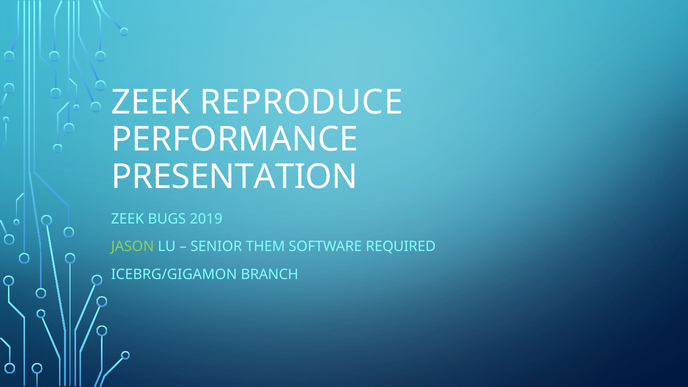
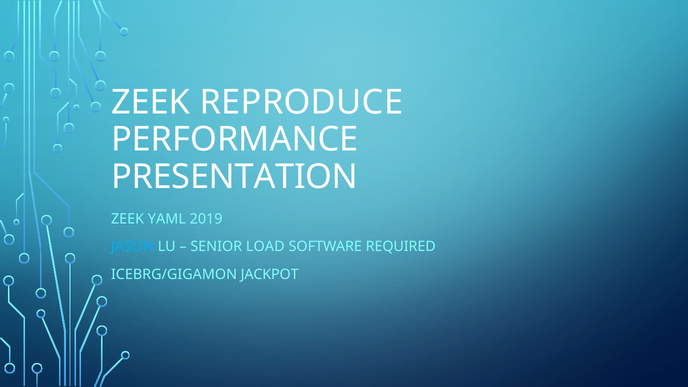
BUGS: BUGS -> YAML (167, 219)
JASON colour: light green -> light blue (133, 247)
THEM: THEM -> LOAD (265, 247)
BRANCH: BRANCH -> JACKPOT (270, 275)
